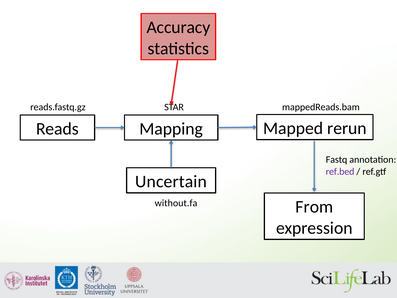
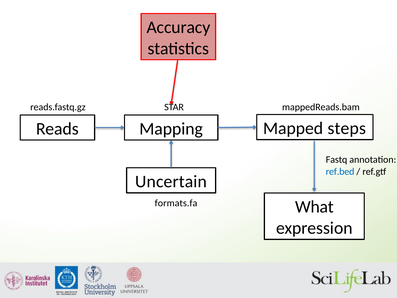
rerun: rerun -> steps (347, 128)
ref.bed colour: purple -> blue (340, 171)
without.fa: without.fa -> formats.fa (176, 203)
From: From -> What (314, 207)
